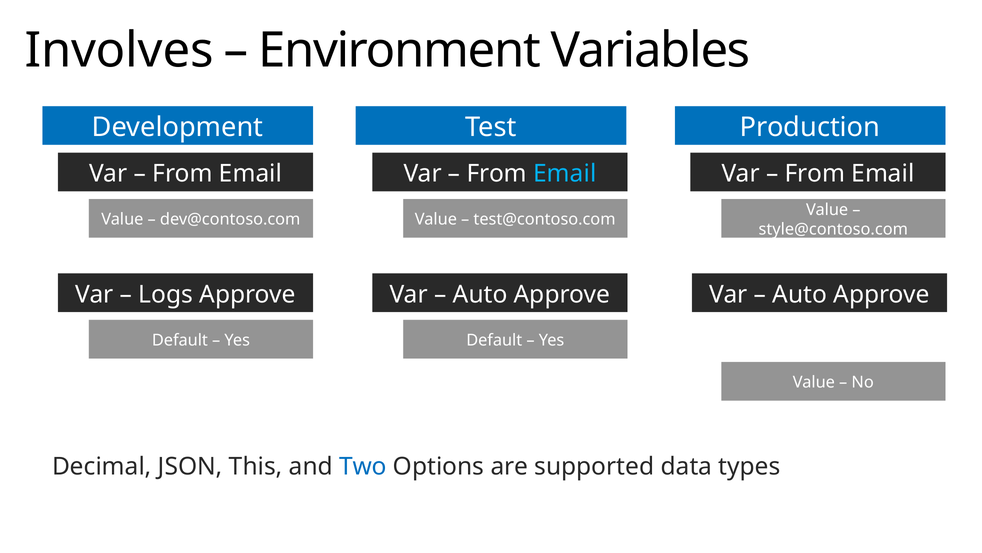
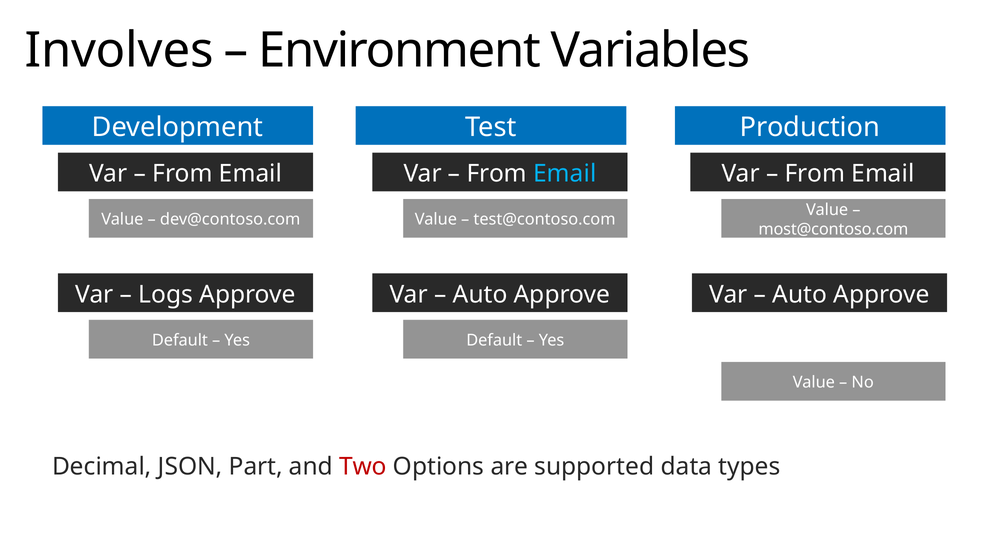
style@contoso.com: style@contoso.com -> most@contoso.com (833, 229)
This: This -> Part (256, 466)
Two colour: blue -> red (363, 466)
